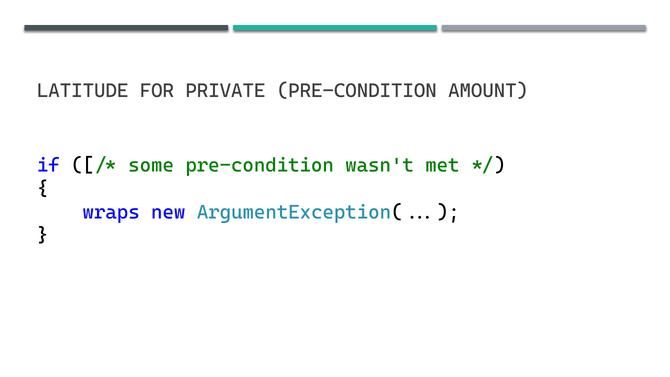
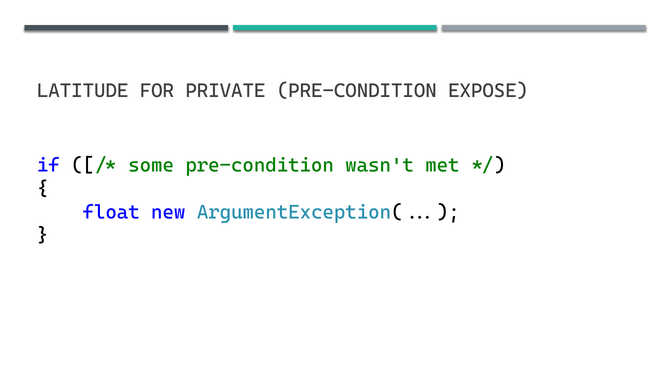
AMOUNT: AMOUNT -> EXPOSE (488, 91)
wraps: wraps -> float (111, 212)
